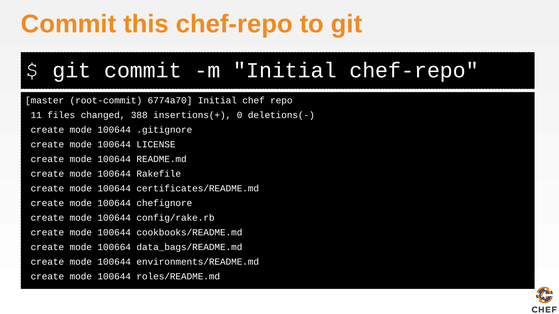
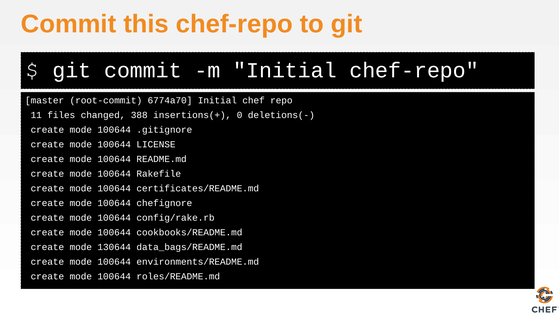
100664: 100664 -> 130644 (114, 247)
